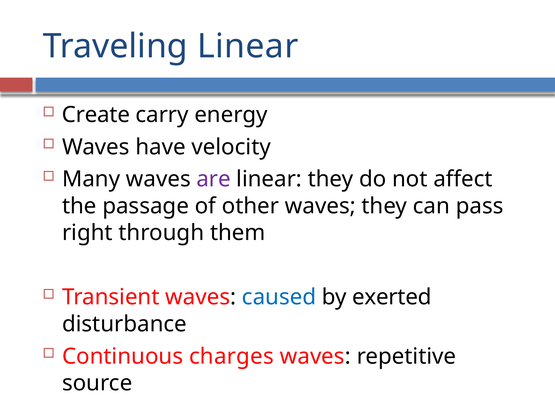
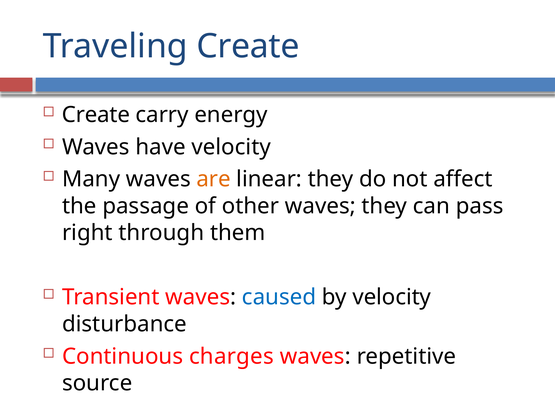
Traveling Linear: Linear -> Create (248, 46)
are colour: purple -> orange (214, 179)
by exerted: exerted -> velocity (392, 297)
